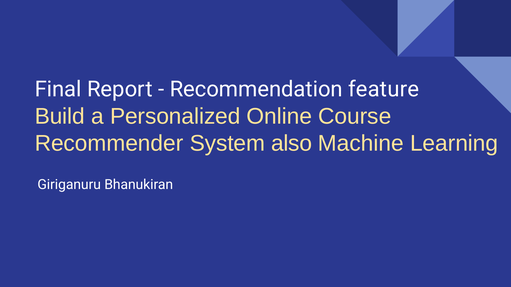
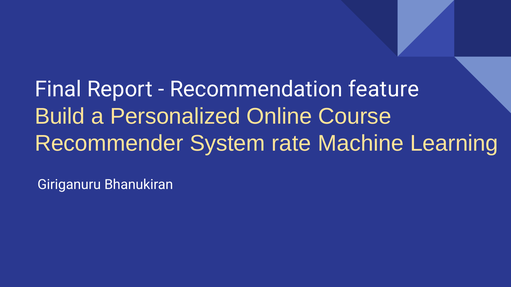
also: also -> rate (291, 144)
